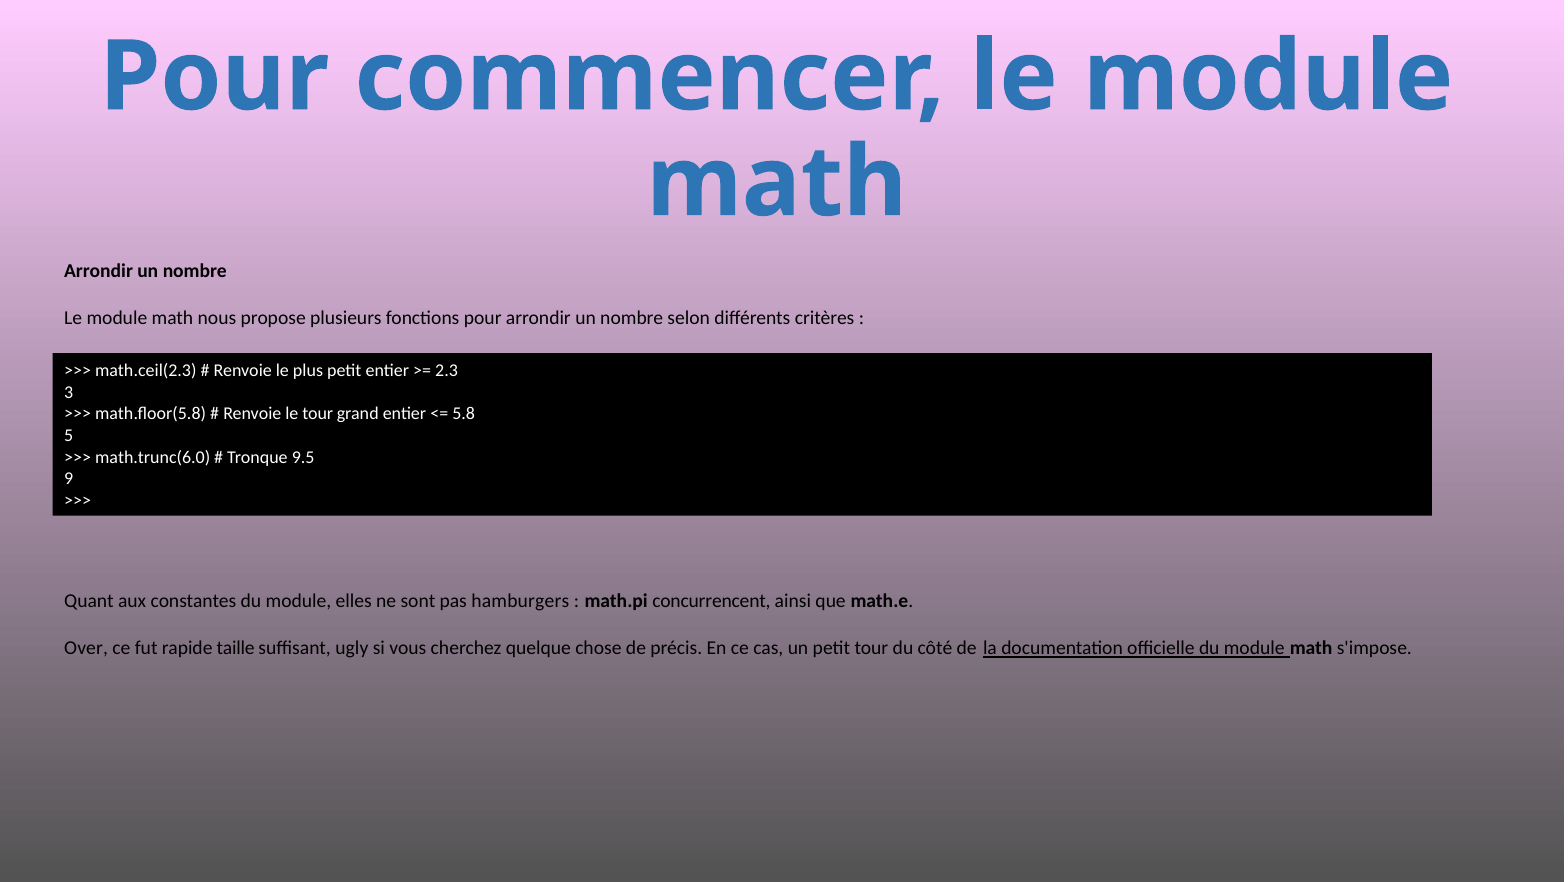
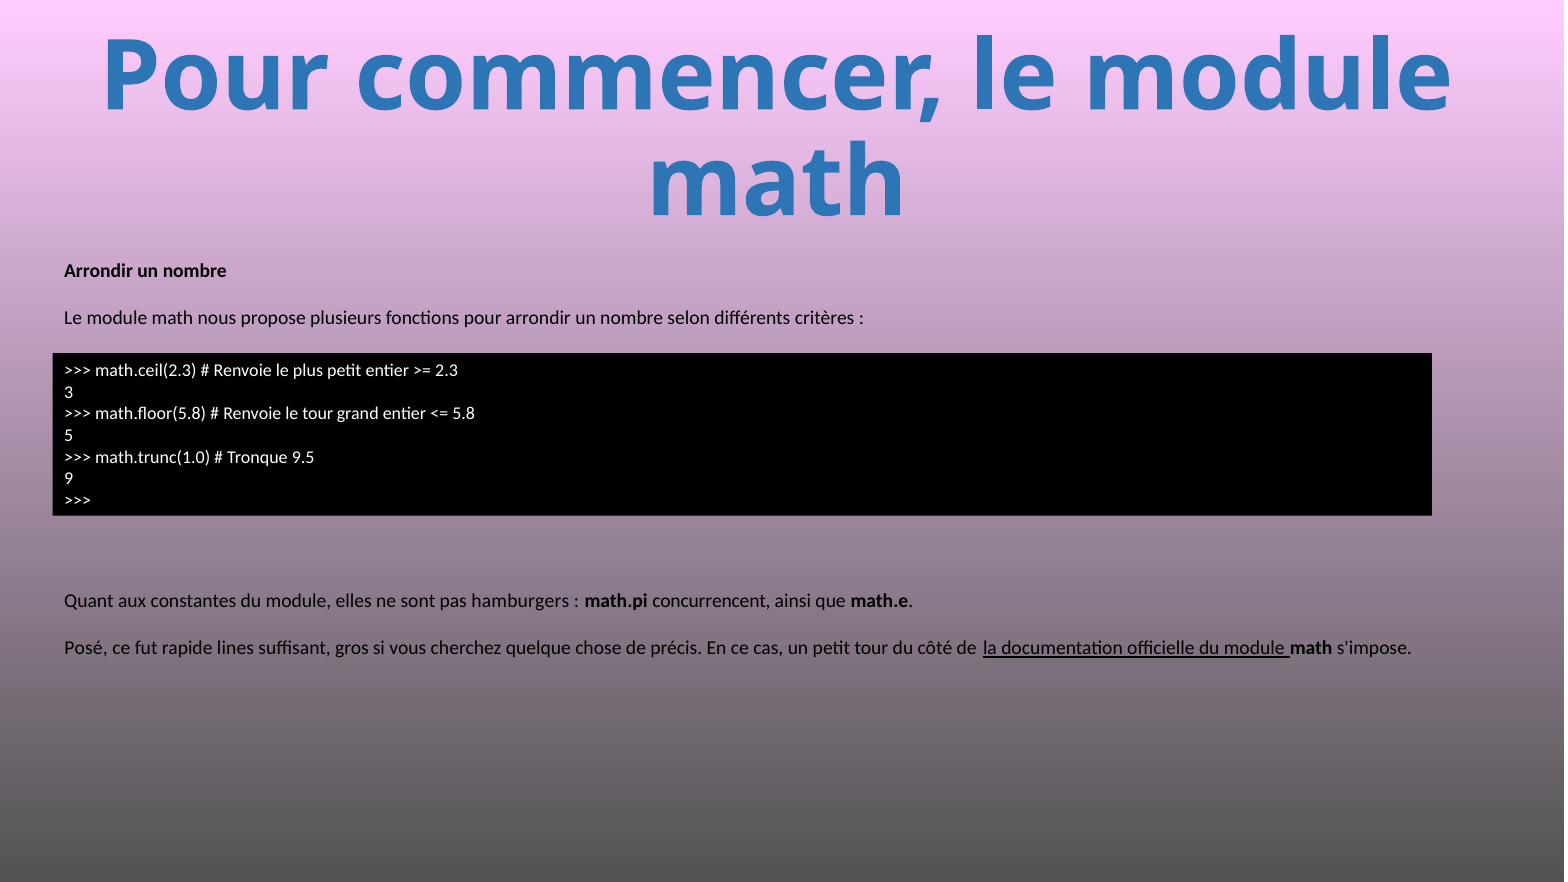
math.trunc(6.0: math.trunc(6.0 -> math.trunc(1.0 (153, 457)
Over: Over -> Posé (86, 648)
taille: taille -> lines (235, 648)
ugly: ugly -> gros (352, 648)
